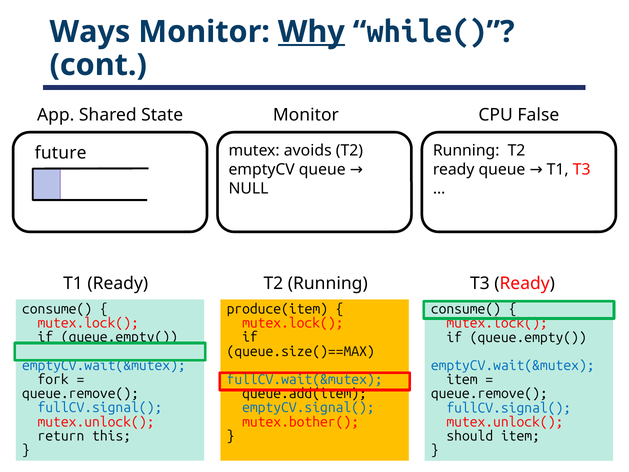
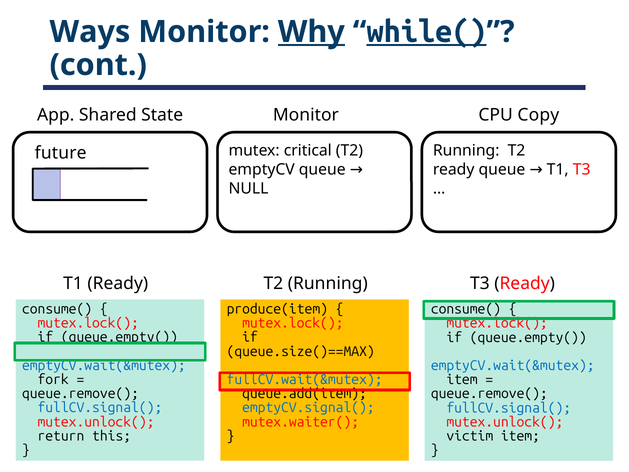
while( underline: none -> present (427, 32)
False: False -> Copy (538, 115)
avoids: avoids -> critical (308, 151)
mutex.bother(: mutex.bother( -> mutex.waiter( (301, 422)
should: should -> victim (470, 436)
